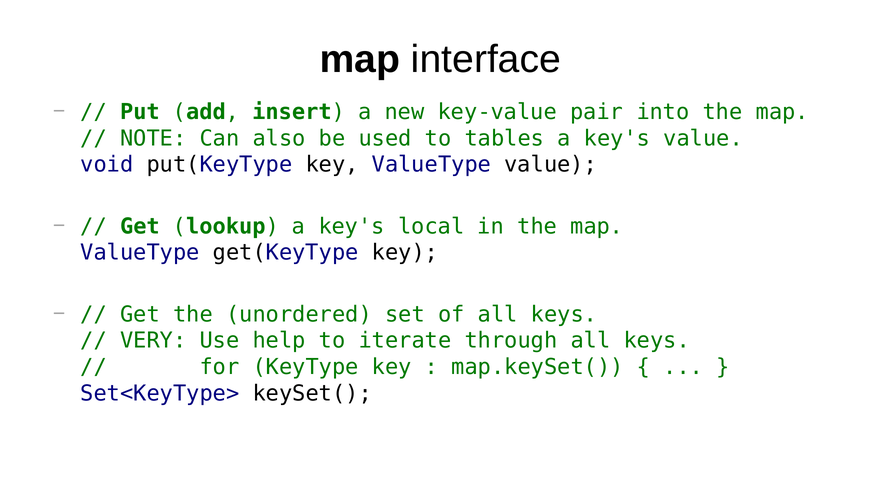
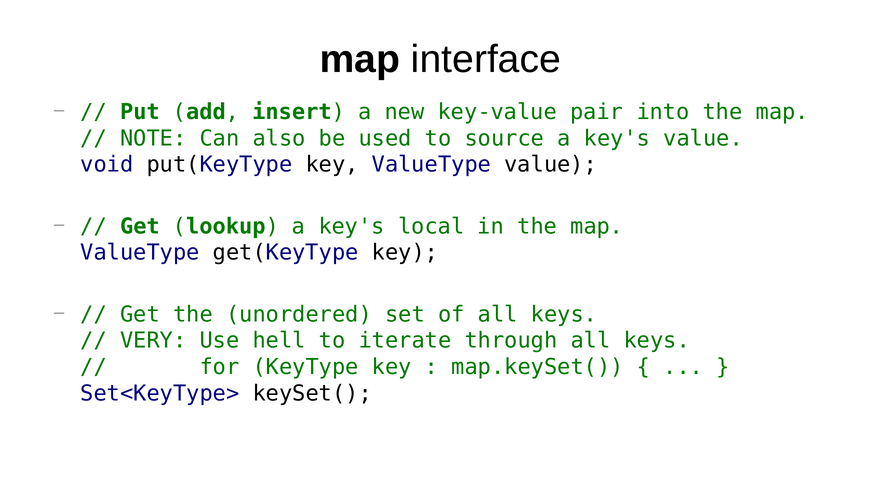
tables: tables -> source (504, 138)
help: help -> hell (279, 341)
